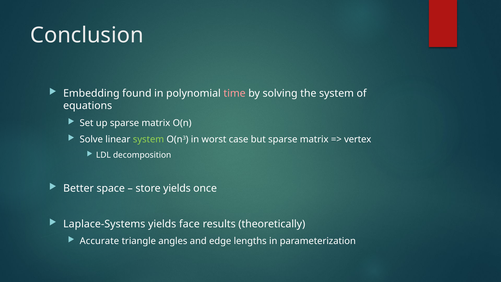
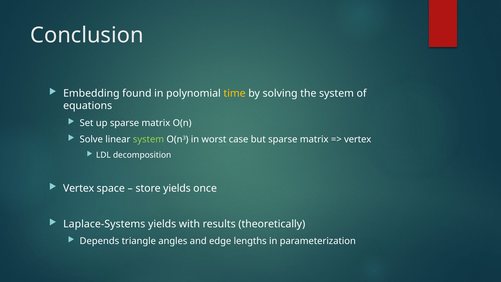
time colour: pink -> yellow (235, 93)
Better: Better -> Vertex (79, 188)
face: face -> with (189, 224)
Accurate: Accurate -> Depends (99, 241)
